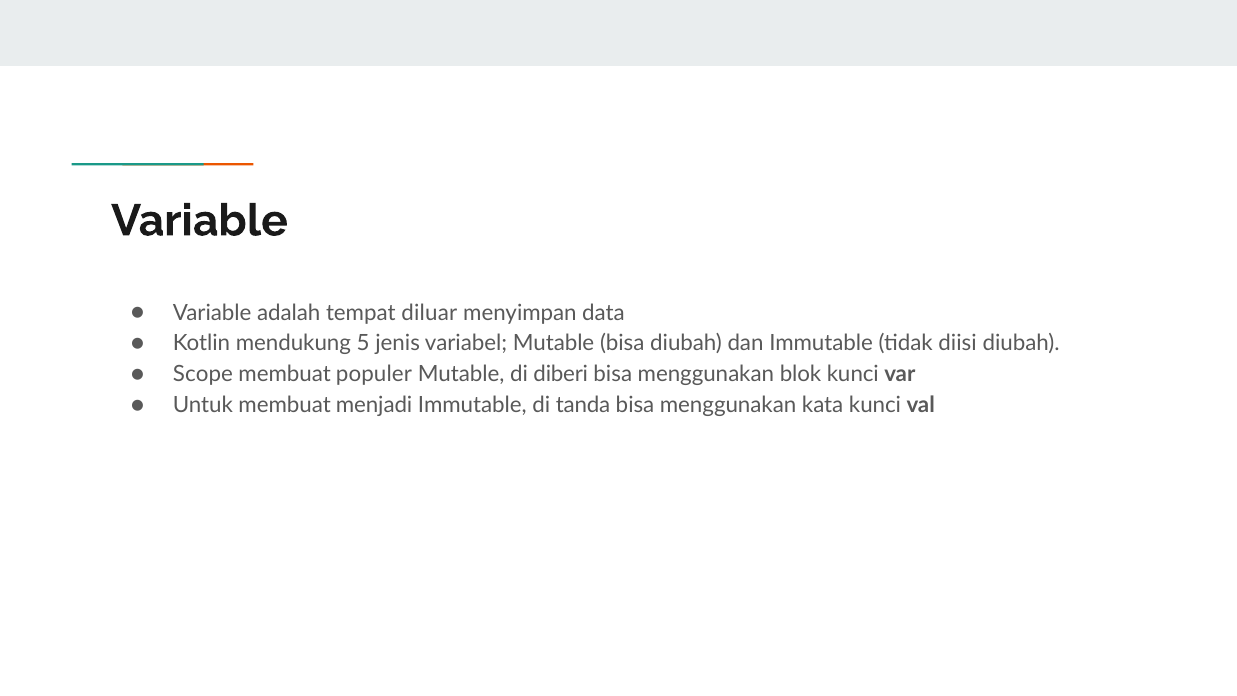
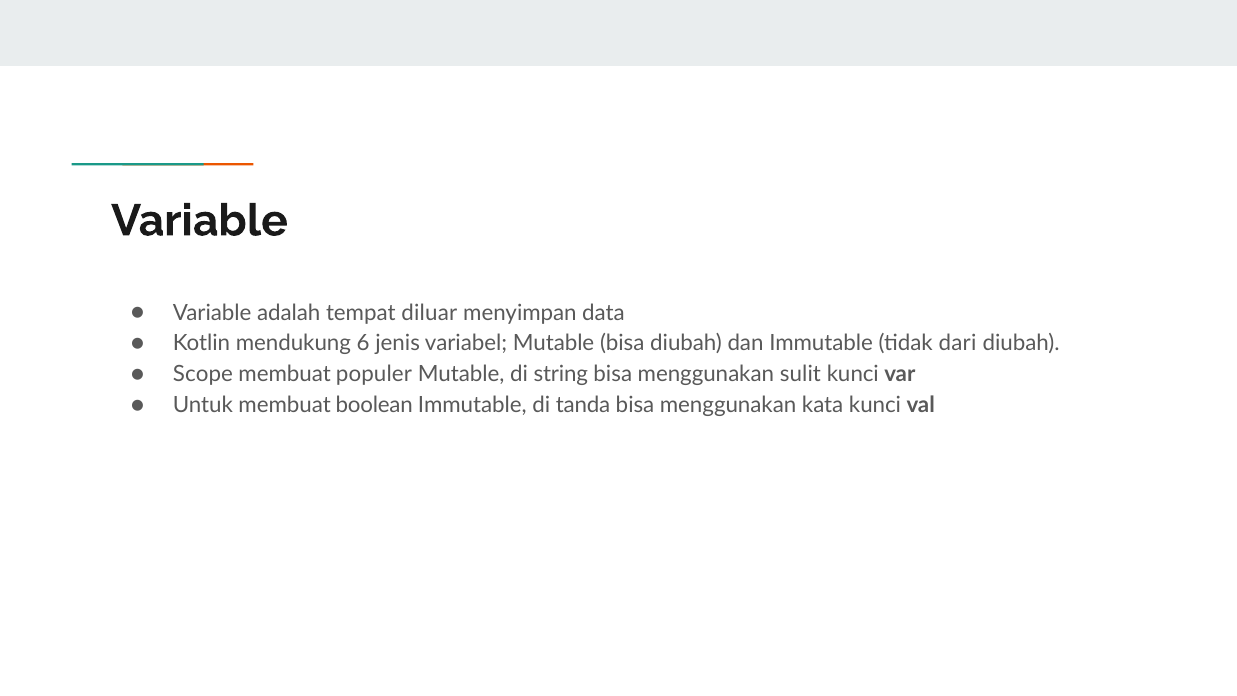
5: 5 -> 6 (363, 343)
diisi: diisi -> dari (958, 343)
diberi: diberi -> string (561, 374)
blok: blok -> sulit (800, 374)
menjadi: menjadi -> boolean (374, 405)
